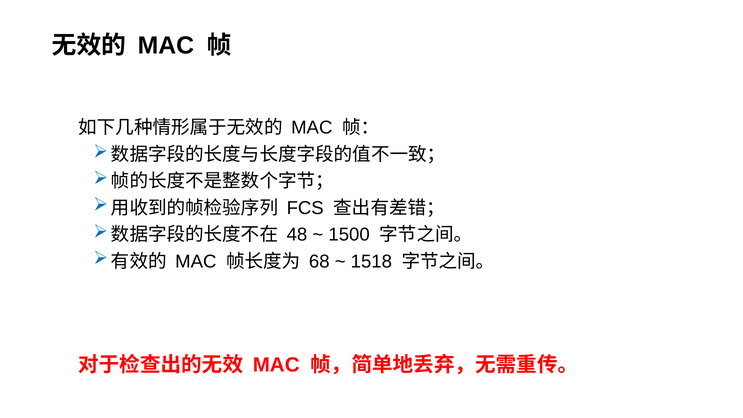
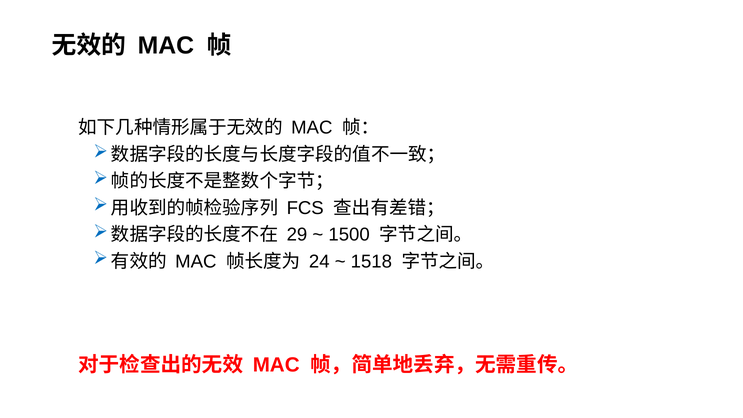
48: 48 -> 29 (297, 235)
68: 68 -> 24 (319, 261)
